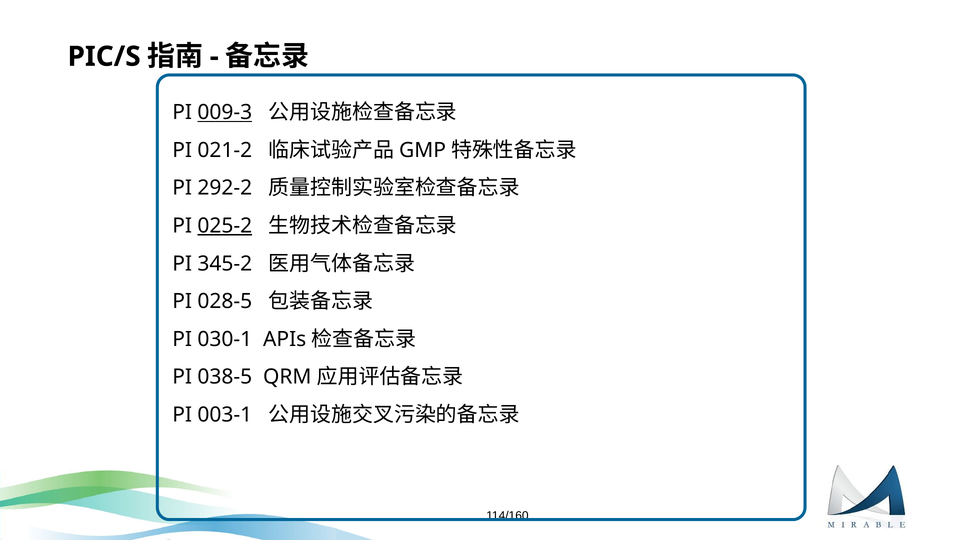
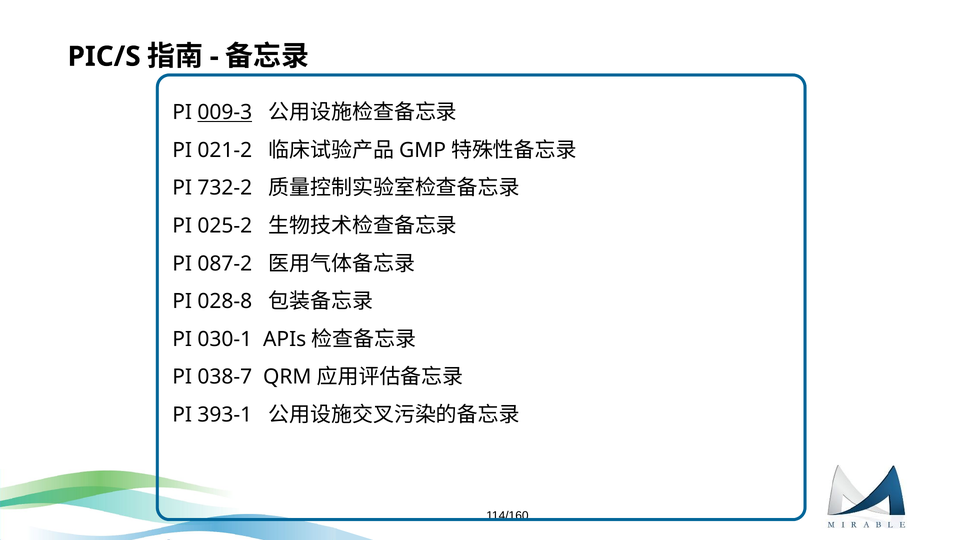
292-2: 292-2 -> 732-2 (225, 188)
025-2 underline: present -> none (225, 226)
345-2: 345-2 -> 087-2 (225, 263)
028-5: 028-5 -> 028-8 (225, 301)
038-5: 038-5 -> 038-7 (225, 377)
003-1: 003-1 -> 393-1 (225, 414)
